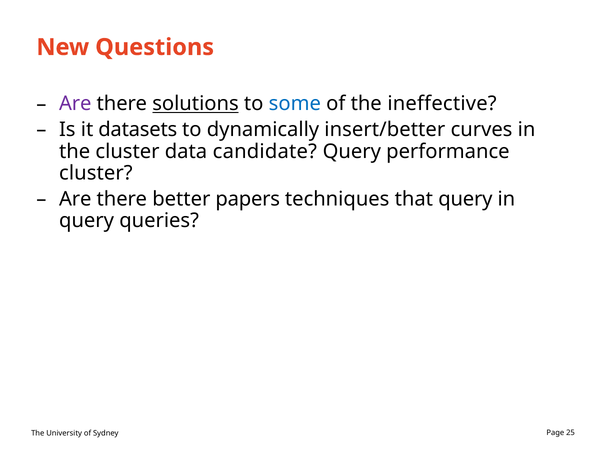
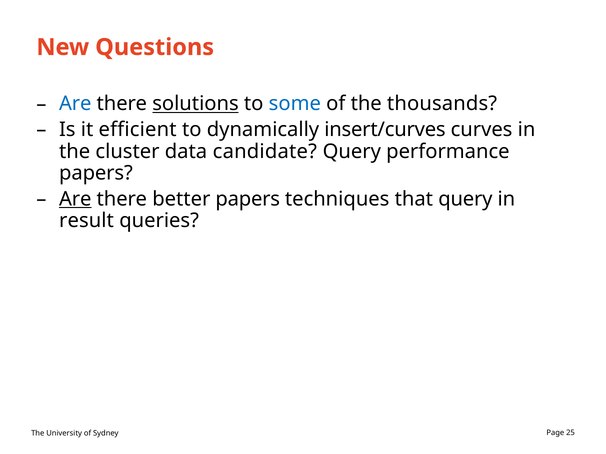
Are colour: purple -> blue (75, 104)
ineffective: ineffective -> thousands (442, 104)
datasets: datasets -> efficient (138, 130)
insert/better: insert/better -> insert/curves (385, 130)
cluster: cluster -> papers (96, 173)
Are underline: none -> present (75, 199)
query: query -> result (87, 221)
